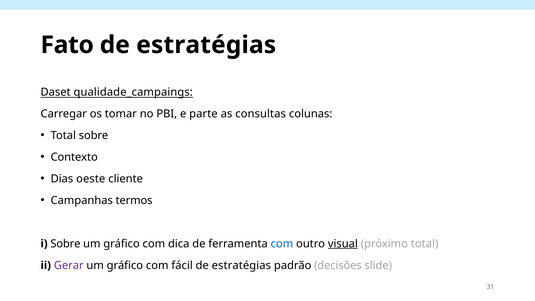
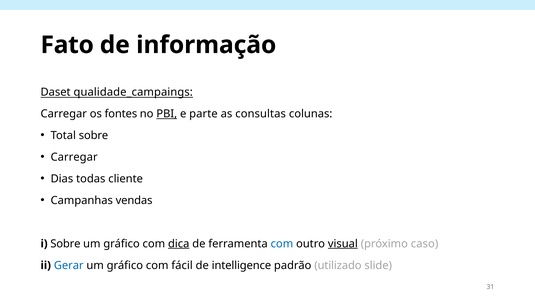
estratégias: estratégias -> informação (206, 45)
tomar: tomar -> fontes (121, 114)
PBI underline: none -> present (167, 114)
Contexto: Contexto -> Carregar (74, 157)
oeste: oeste -> todas (91, 179)
termos: termos -> vendas (134, 200)
dica underline: none -> present (179, 244)
próximo total: total -> caso (425, 244)
Gerar colour: purple -> blue (69, 265)
estratégias: estratégias -> intelligence (241, 265)
decisões: decisões -> utilizado (338, 265)
